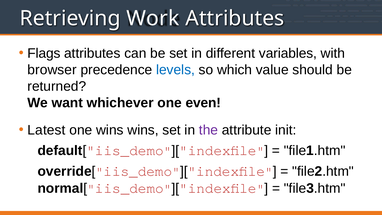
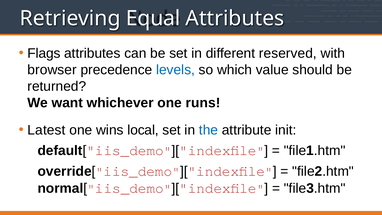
Work: Work -> Equal (153, 18)
variables: variables -> reserved (288, 53)
even: even -> runs (203, 103)
wins wins: wins -> local (143, 130)
the colour: purple -> blue (208, 130)
